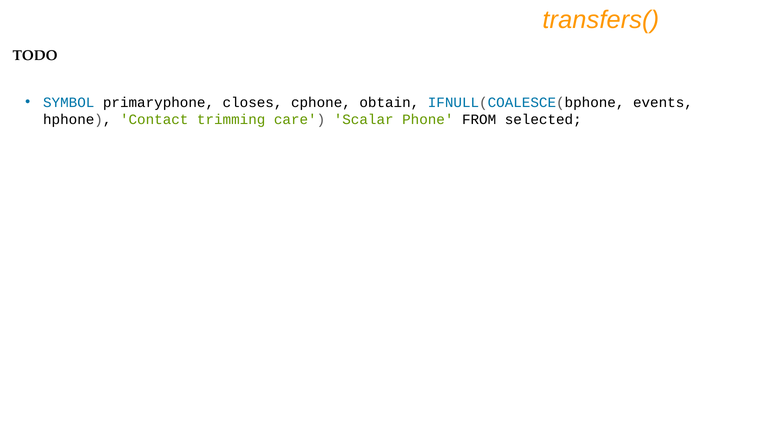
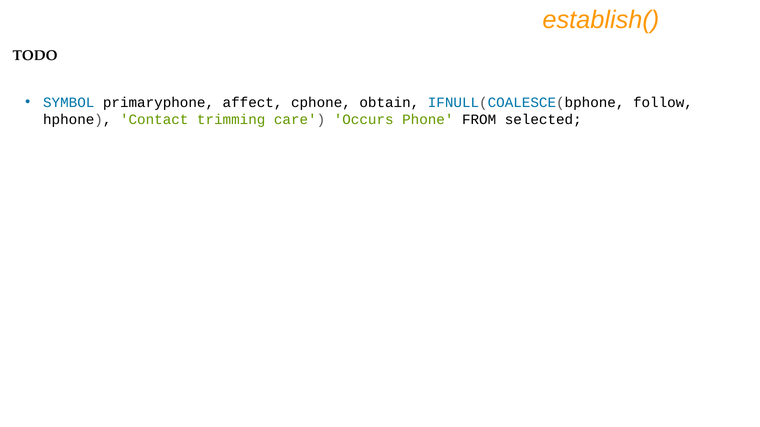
transfers(: transfers( -> establish( (601, 20)
closes: closes -> affect (253, 103)
events: events -> follow (663, 103)
Scalar: Scalar -> Occurs (364, 120)
